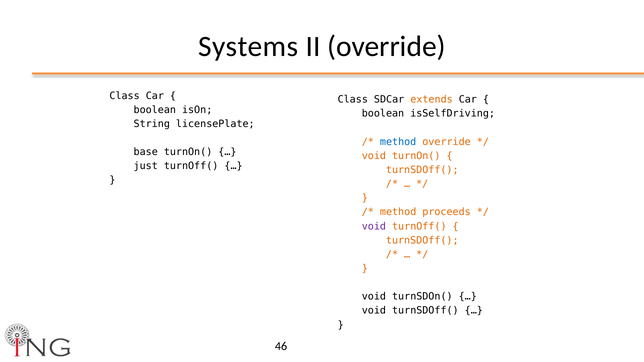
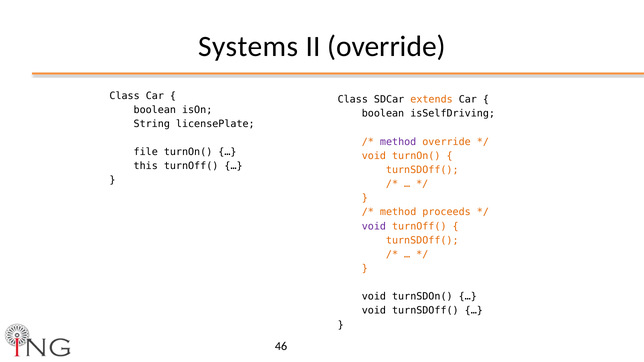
method colour: blue -> purple (398, 142)
base: base -> file (146, 152)
just: just -> this (146, 166)
